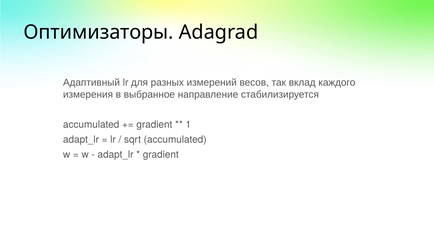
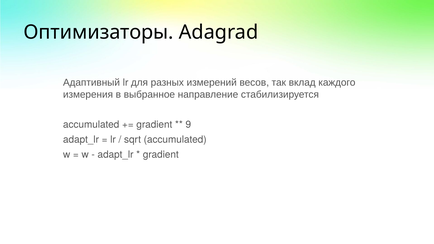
1: 1 -> 9 (188, 125)
